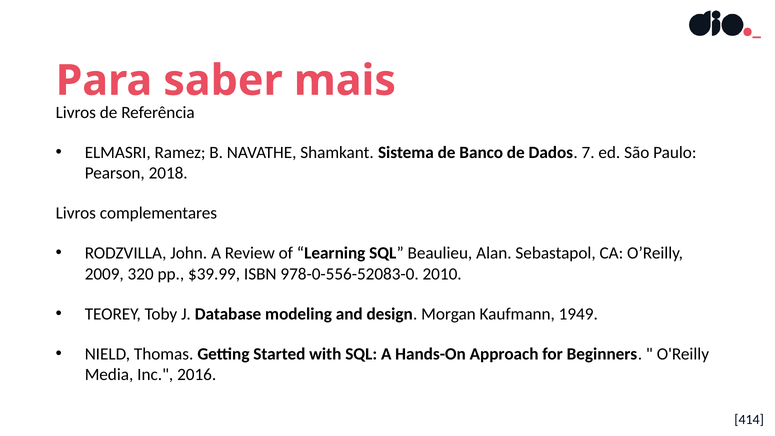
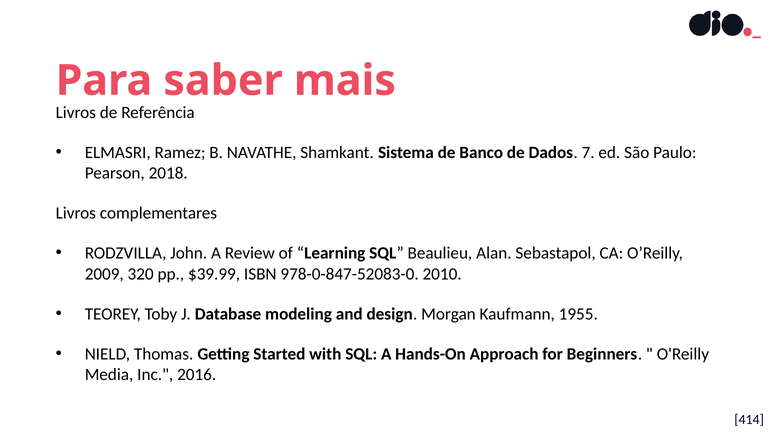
978-0-556-52083-0: 978-0-556-52083-0 -> 978-0-847-52083-0 (350, 274)
1949: 1949 -> 1955 (578, 314)
